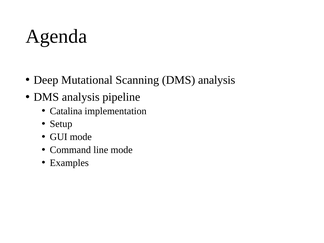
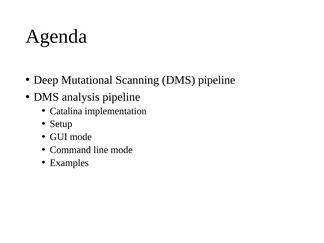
Scanning DMS analysis: analysis -> pipeline (217, 80)
